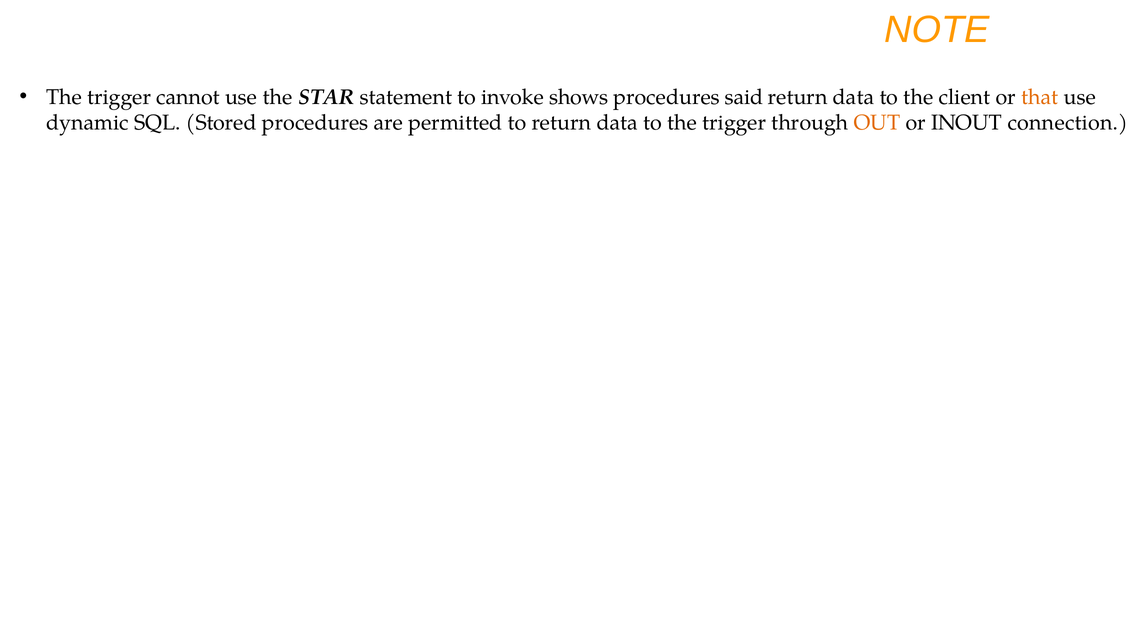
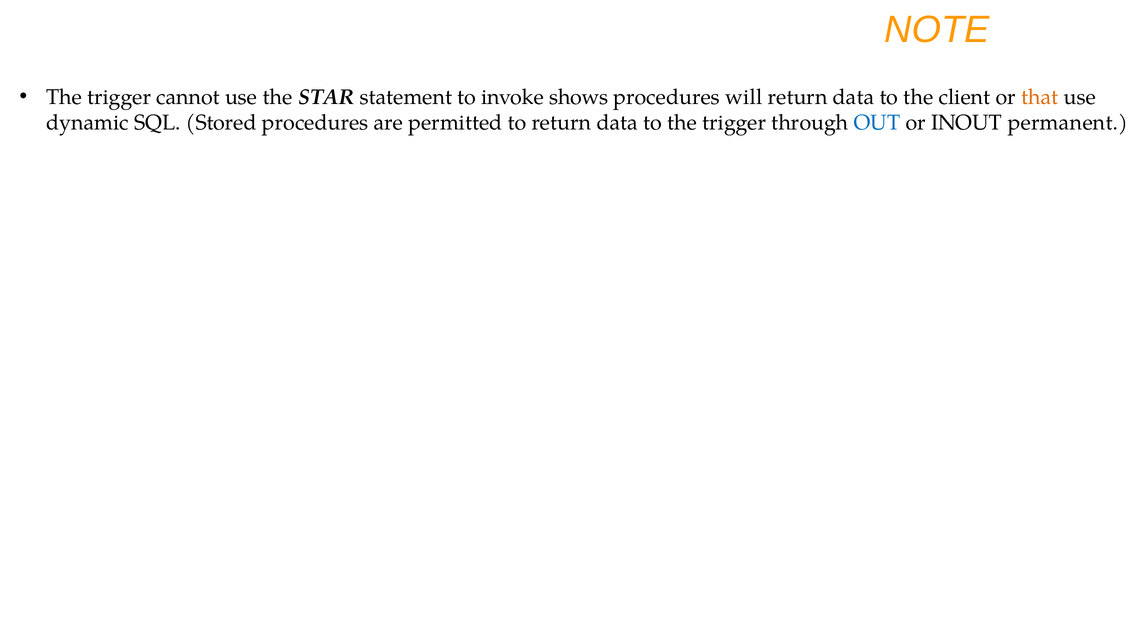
said: said -> will (744, 97)
OUT colour: orange -> blue (877, 123)
connection: connection -> permanent (1068, 123)
